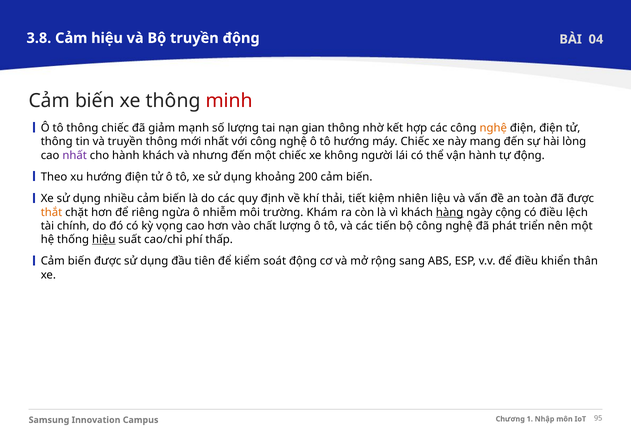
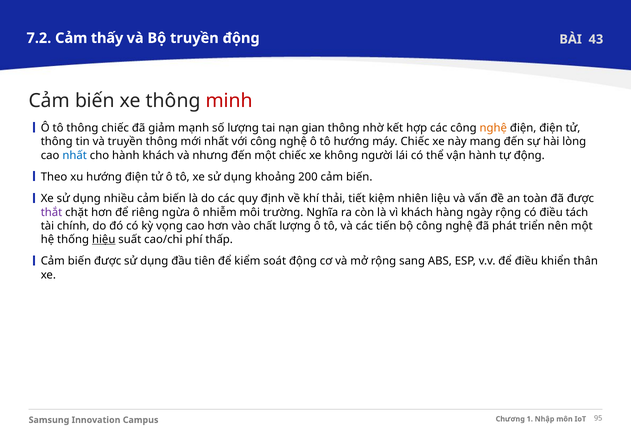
3.8: 3.8 -> 7.2 (39, 38)
Cảm hiệu: hiệu -> thấy (107, 38)
04: 04 -> 43 (596, 39)
nhất colour: purple -> blue (75, 155)
thắt colour: orange -> purple (52, 212)
Khám: Khám -> Nghĩa (322, 212)
hàng underline: present -> none (450, 212)
ngày cộng: cộng -> rộng (508, 212)
lệch: lệch -> tách (577, 212)
